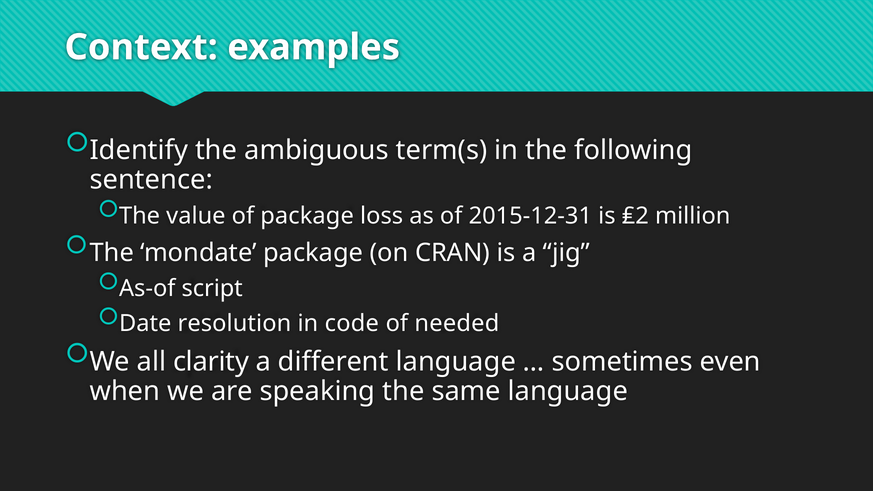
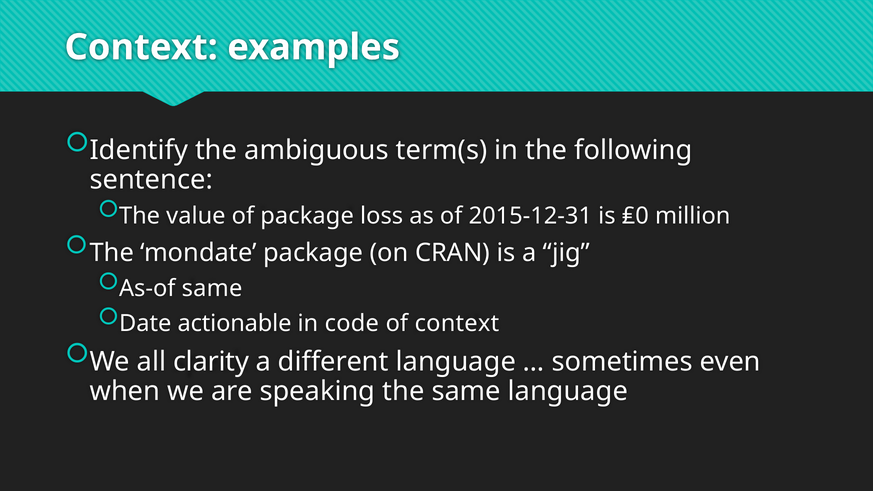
₤2: ₤2 -> ₤0 (635, 216)
As-of script: script -> same (212, 289)
resolution: resolution -> actionable (235, 324)
of needed: needed -> context (457, 324)
